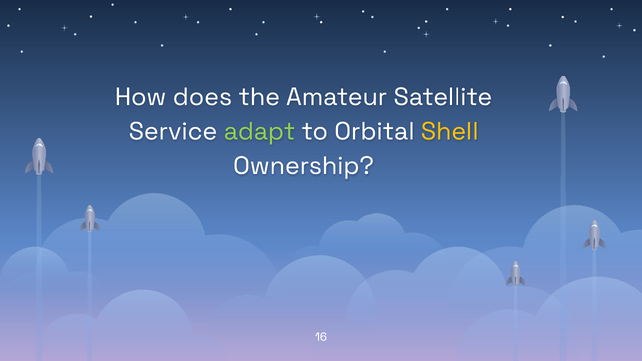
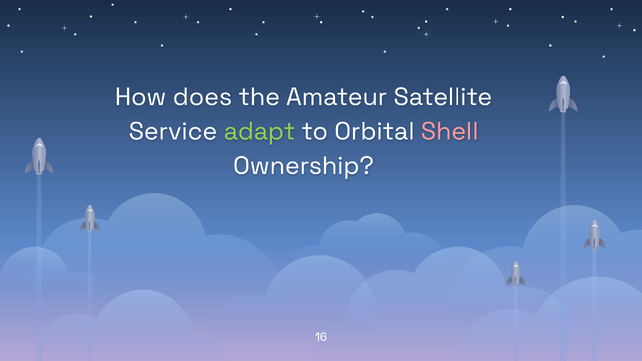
Shell colour: yellow -> pink (450, 131)
